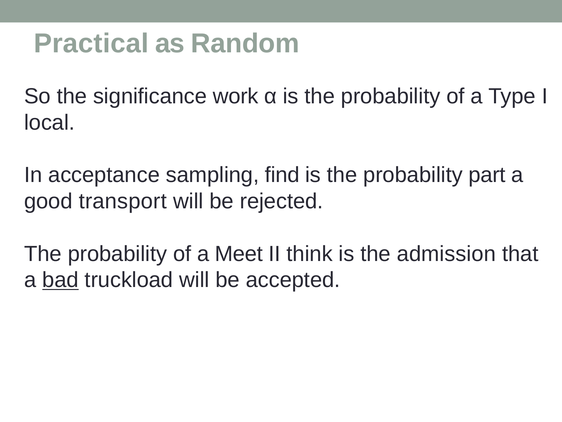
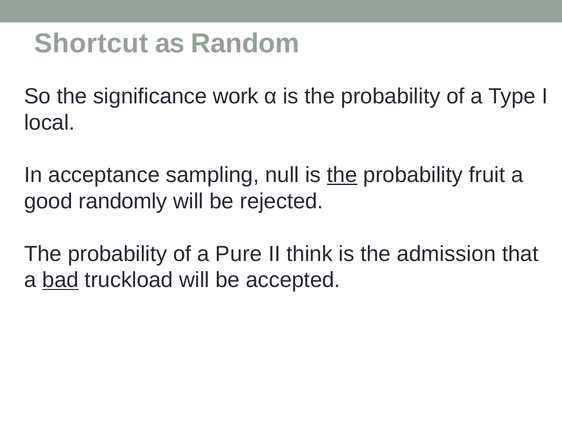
Practical: Practical -> Shortcut (91, 44)
find: find -> null (282, 175)
the underline: none -> present (342, 175)
part: part -> fruit (487, 175)
transport: transport -> randomly (123, 201)
Meet: Meet -> Pure (239, 254)
